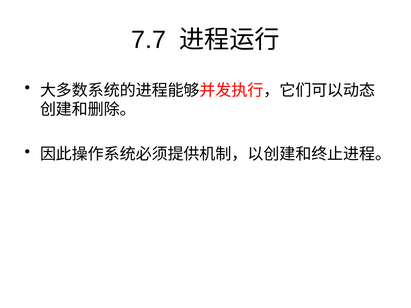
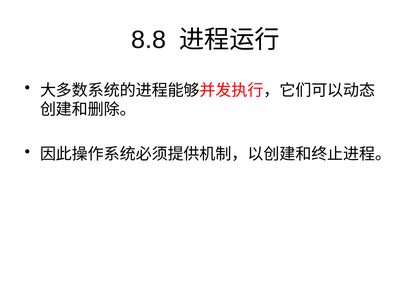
7.7: 7.7 -> 8.8 (149, 40)
